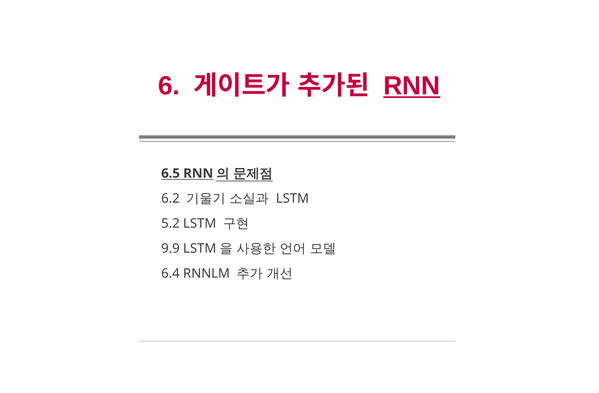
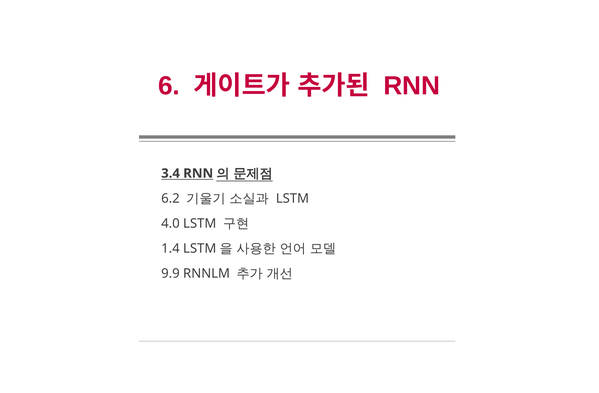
RNN underline: present -> none (412, 86)
6.5: 6.5 -> 3.4 (171, 174)
5.2: 5.2 -> 4.0 (170, 224)
9.9: 9.9 -> 1.4 (170, 249)
6.4: 6.4 -> 9.9 (170, 274)
